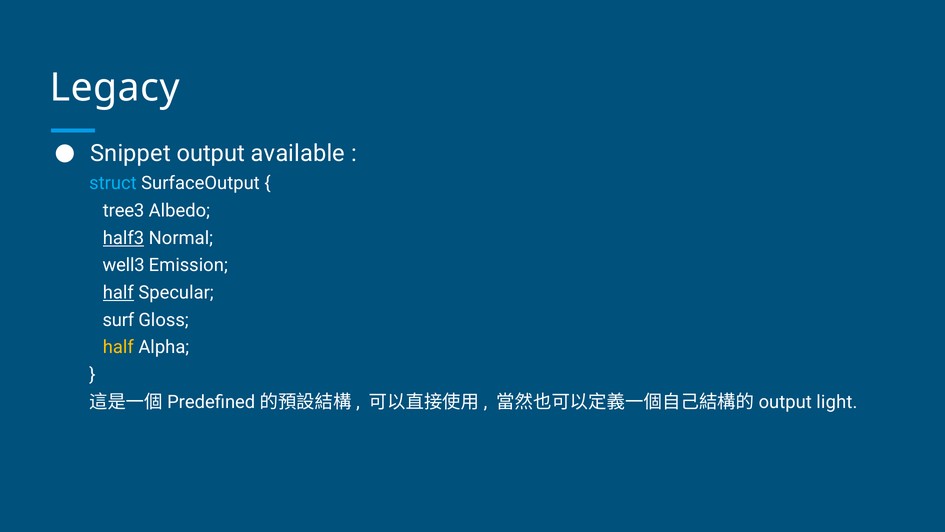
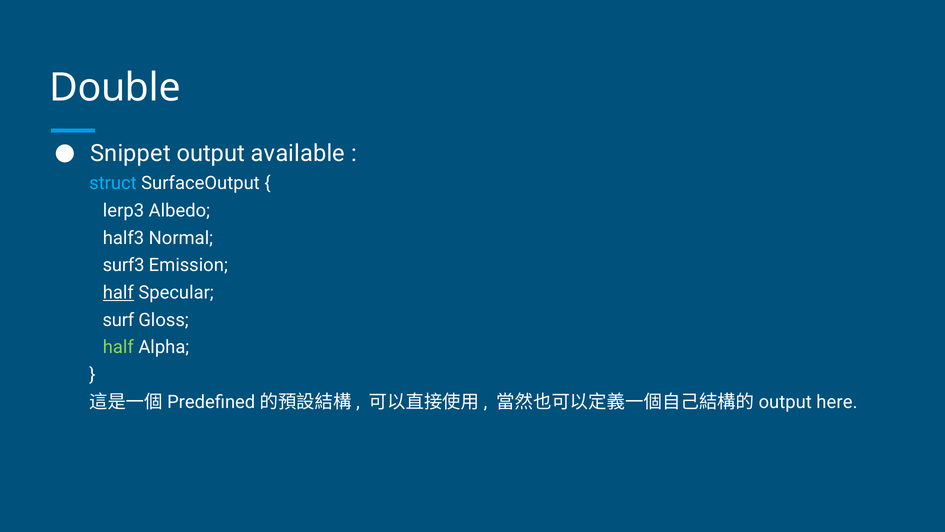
Legacy: Legacy -> Double (115, 88)
tree3: tree3 -> lerp3 (123, 211)
half3 underline: present -> none (123, 238)
well3: well3 -> surf3 (124, 265)
half colour: yellow -> light green (118, 347)
light: light -> here (837, 402)
